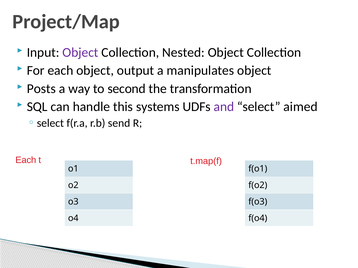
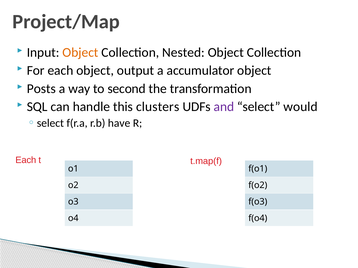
Object colour: purple -> orange (80, 53)
manipulates: manipulates -> accumulator (200, 71)
systems: systems -> clusters (158, 107)
aimed: aimed -> would (301, 107)
send: send -> have (119, 123)
